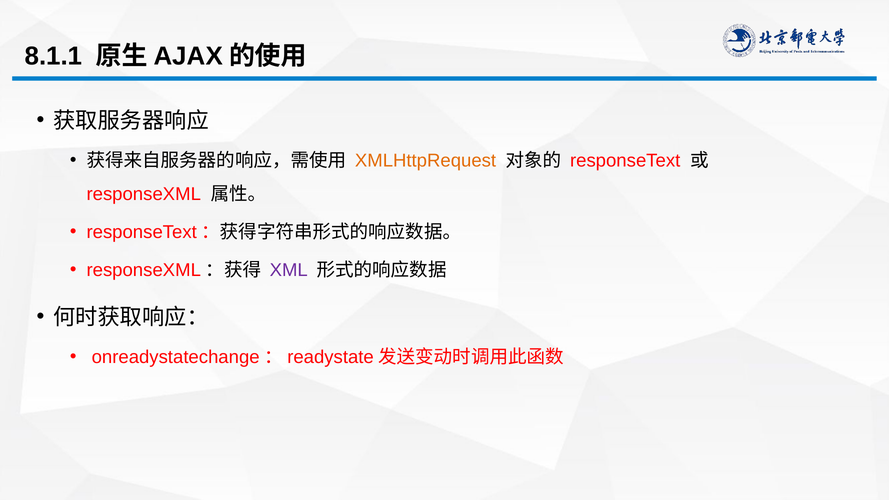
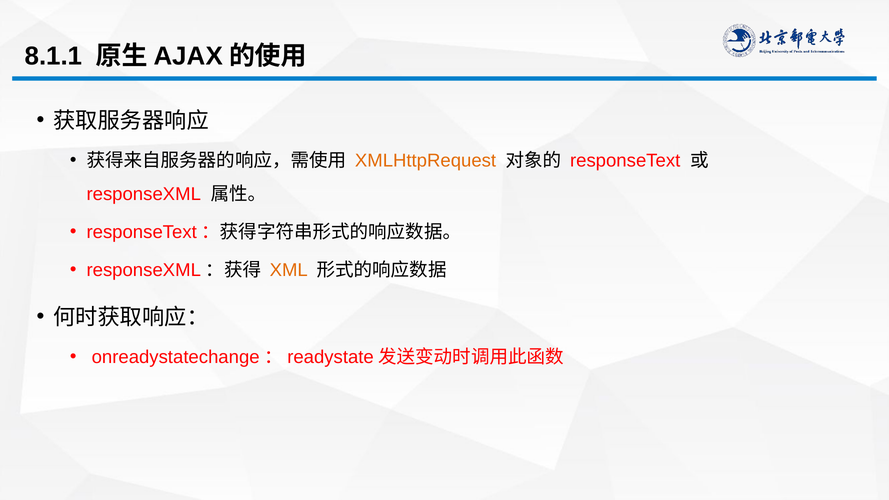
XML colour: purple -> orange (289, 270)
